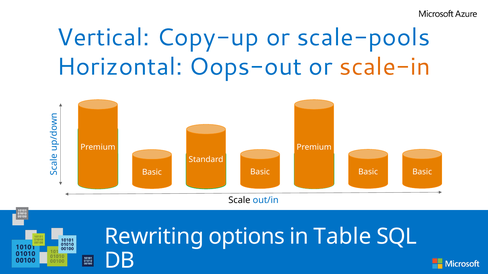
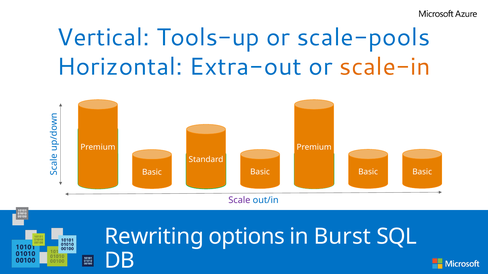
Copy-up: Copy-up -> Tools-up (208, 38)
Oops-out: Oops-out -> Extra-out (246, 67)
Scale colour: black -> purple (239, 201)
Table: Table -> Burst (342, 237)
